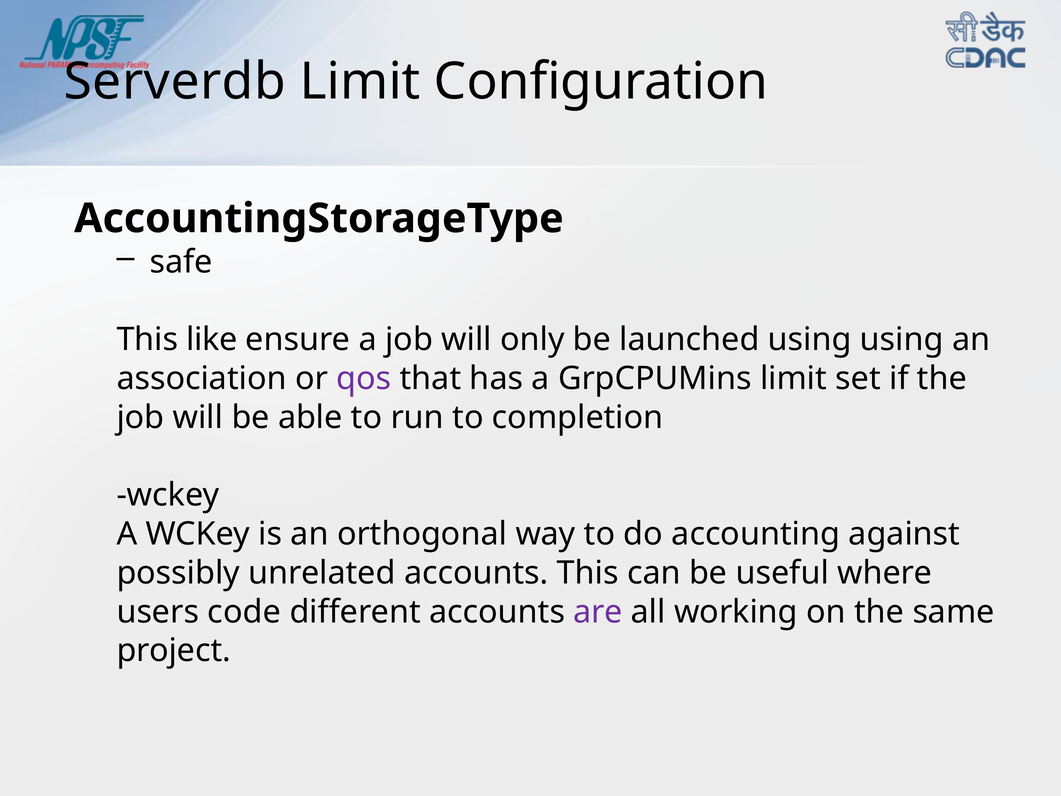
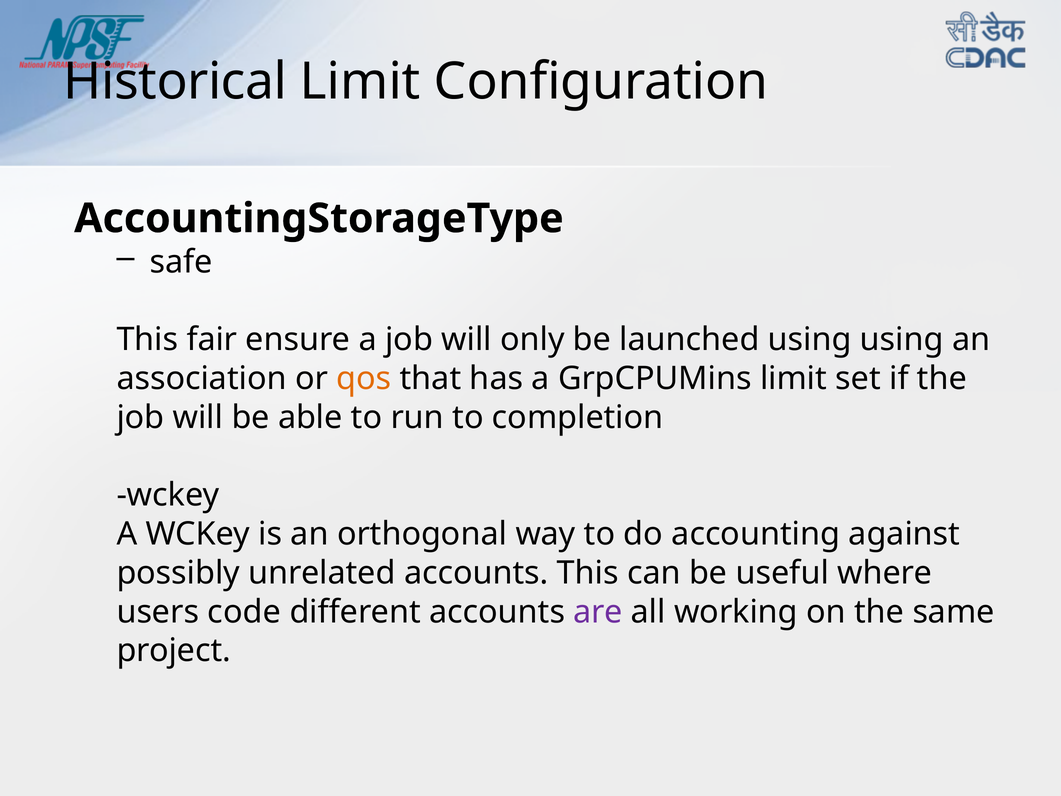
Serverdb: Serverdb -> Historical (175, 81)
like: like -> fair (212, 340)
qos colour: purple -> orange (364, 379)
